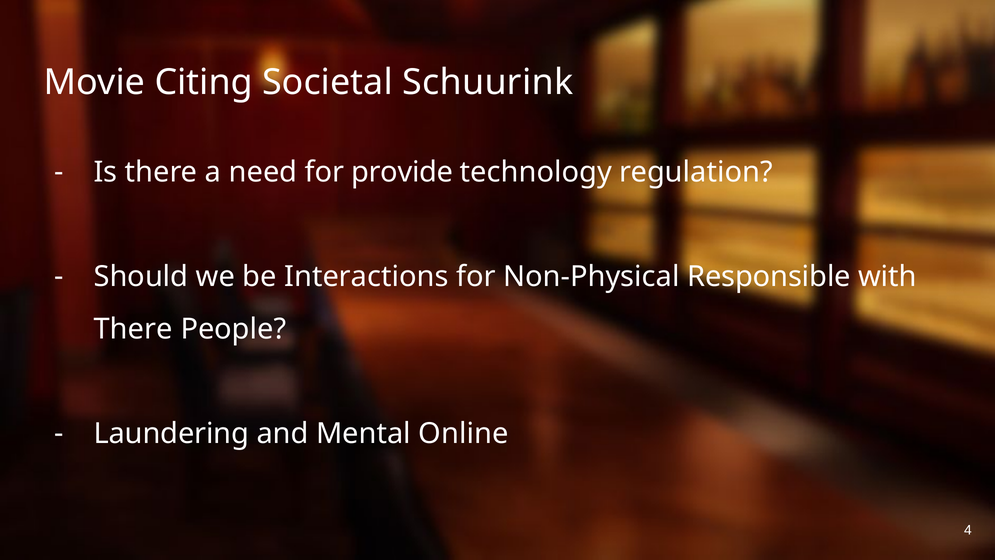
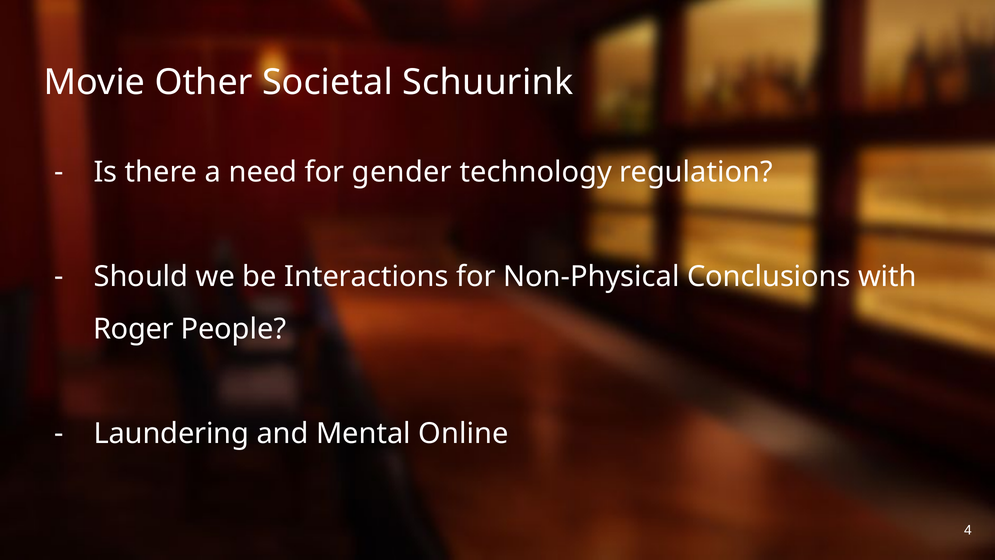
Citing: Citing -> Other (204, 82)
provide: provide -> gender (402, 172)
Responsible: Responsible -> Conclusions (769, 277)
There: There -> Roger (133, 329)
